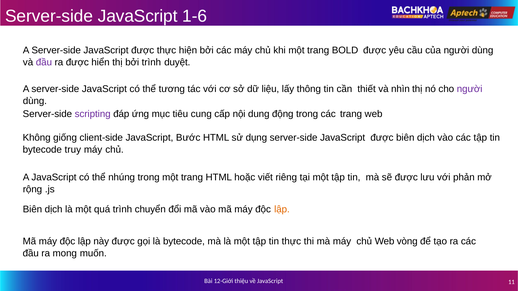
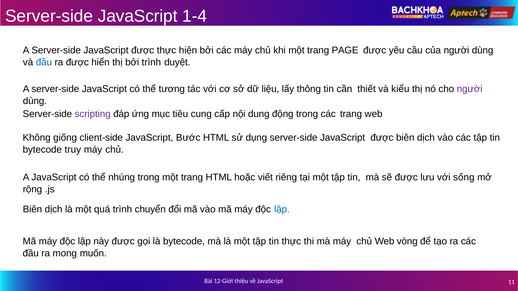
1-6: 1-6 -> 1-4 (195, 16)
BOLD: BOLD -> PAGE (345, 50)
đầu colour: purple -> blue (44, 62)
nhìn: nhìn -> kiểu (400, 89)
phản: phản -> sống (464, 178)
lập colour: orange -> blue (282, 210)
